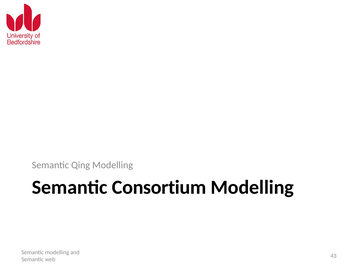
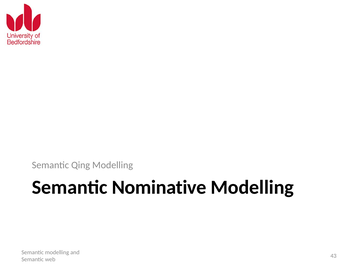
Consortium: Consortium -> Nominative (159, 188)
